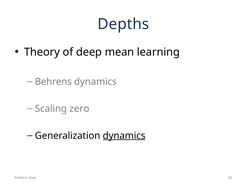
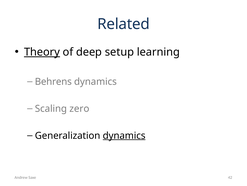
Depths: Depths -> Related (124, 24)
Theory underline: none -> present (42, 52)
mean: mean -> setup (119, 52)
